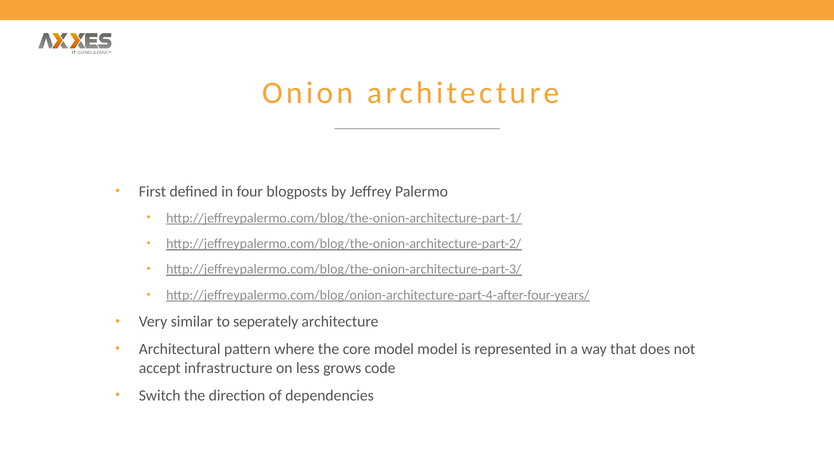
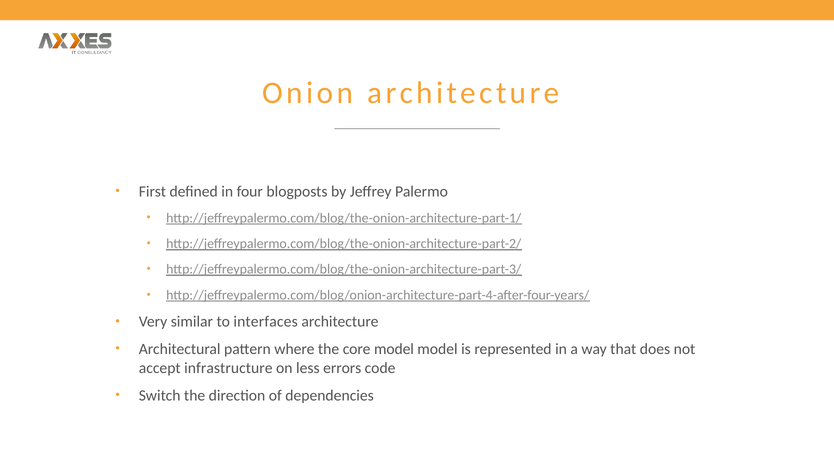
seperately: seperately -> interfaces (266, 322)
grows: grows -> errors (342, 368)
